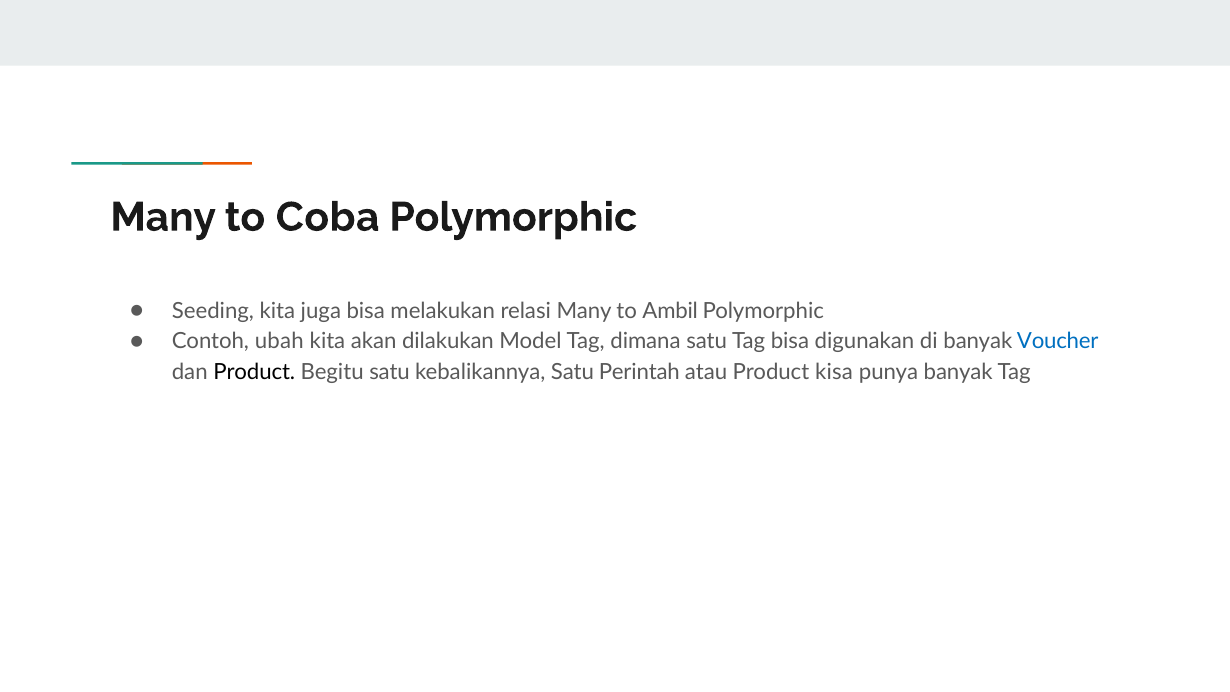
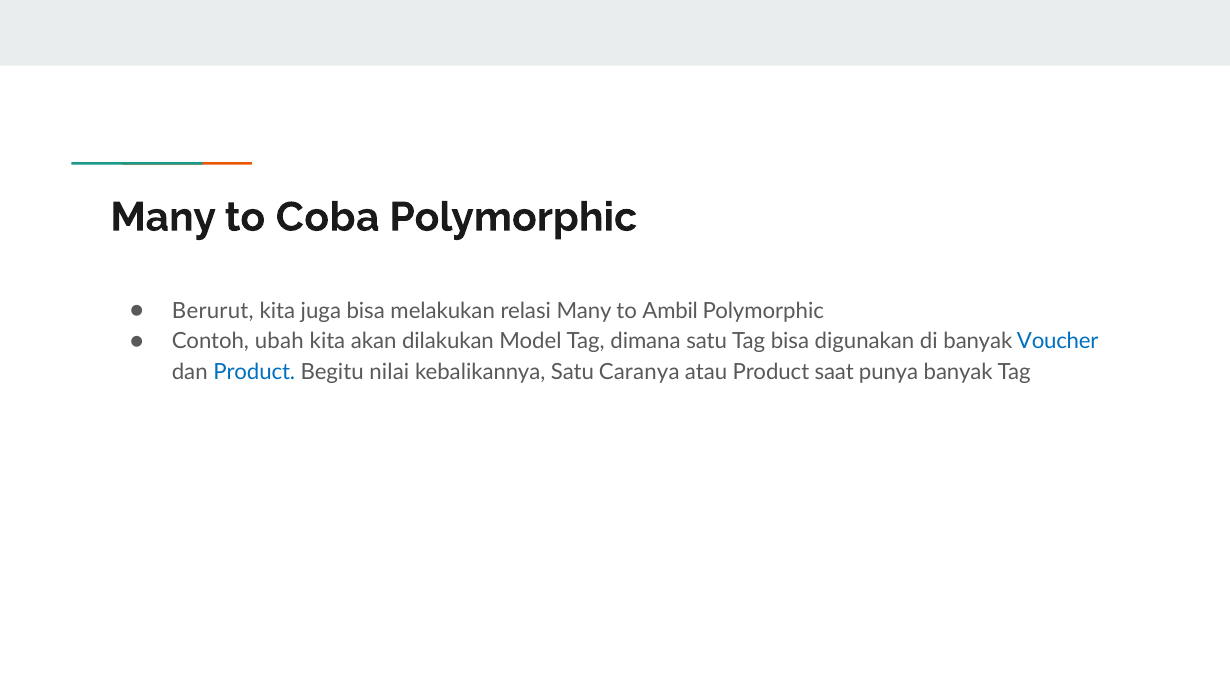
Seeding: Seeding -> Berurut (213, 311)
Product colour: black -> blue (254, 372)
Begitu satu: satu -> nilai (389, 372)
Perintah: Perintah -> Caranya (639, 372)
kisa: kisa -> saat (834, 372)
